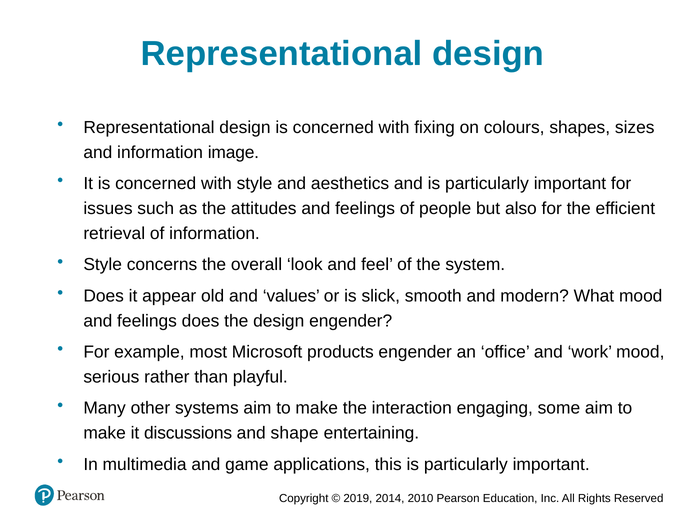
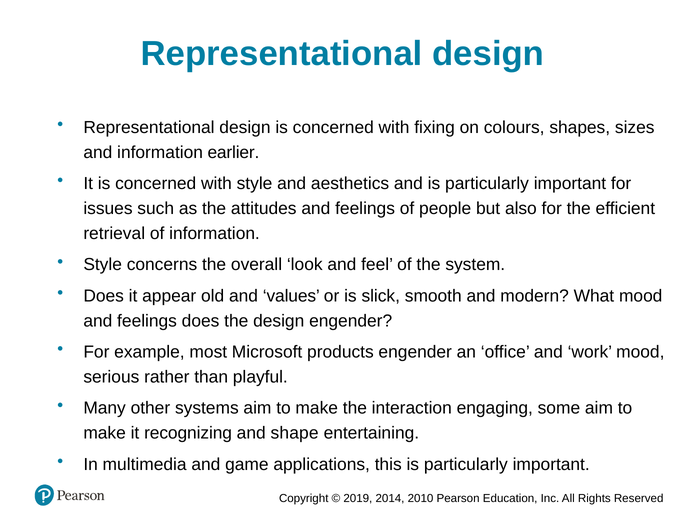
image: image -> earlier (233, 152)
discussions: discussions -> recognizing (188, 433)
